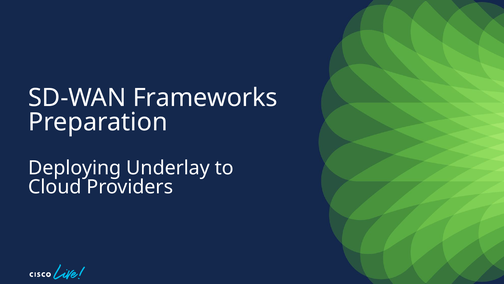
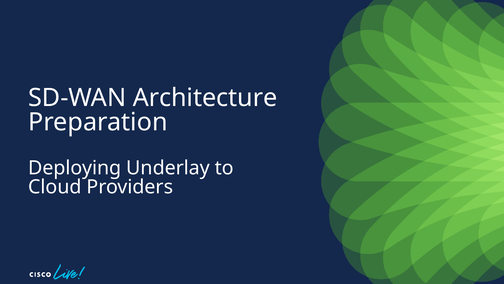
Frameworks: Frameworks -> Architecture (205, 98)
